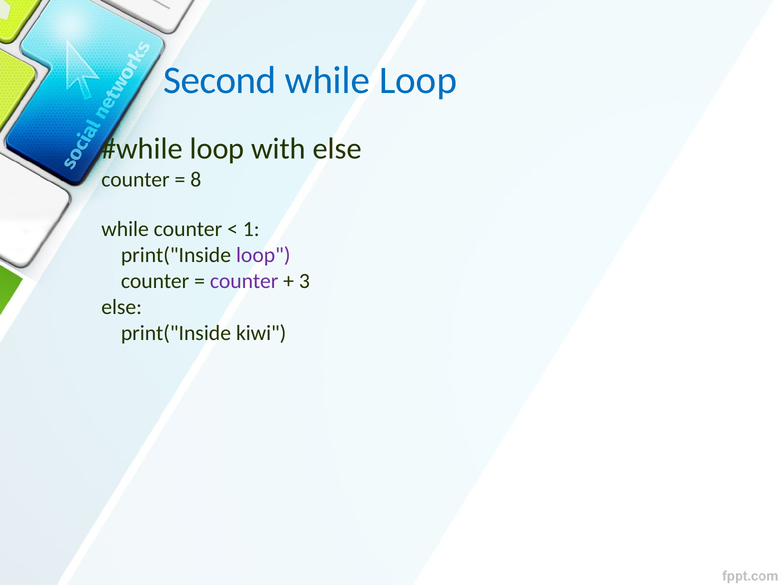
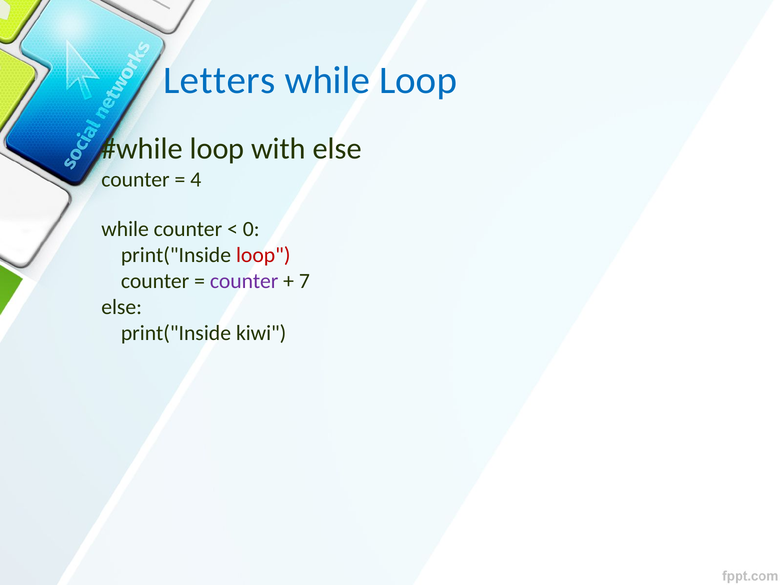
Second: Second -> Letters (219, 80)
8: 8 -> 4 (196, 180)
1: 1 -> 0 (251, 229)
loop colour: purple -> red (263, 255)
3: 3 -> 7 (304, 281)
